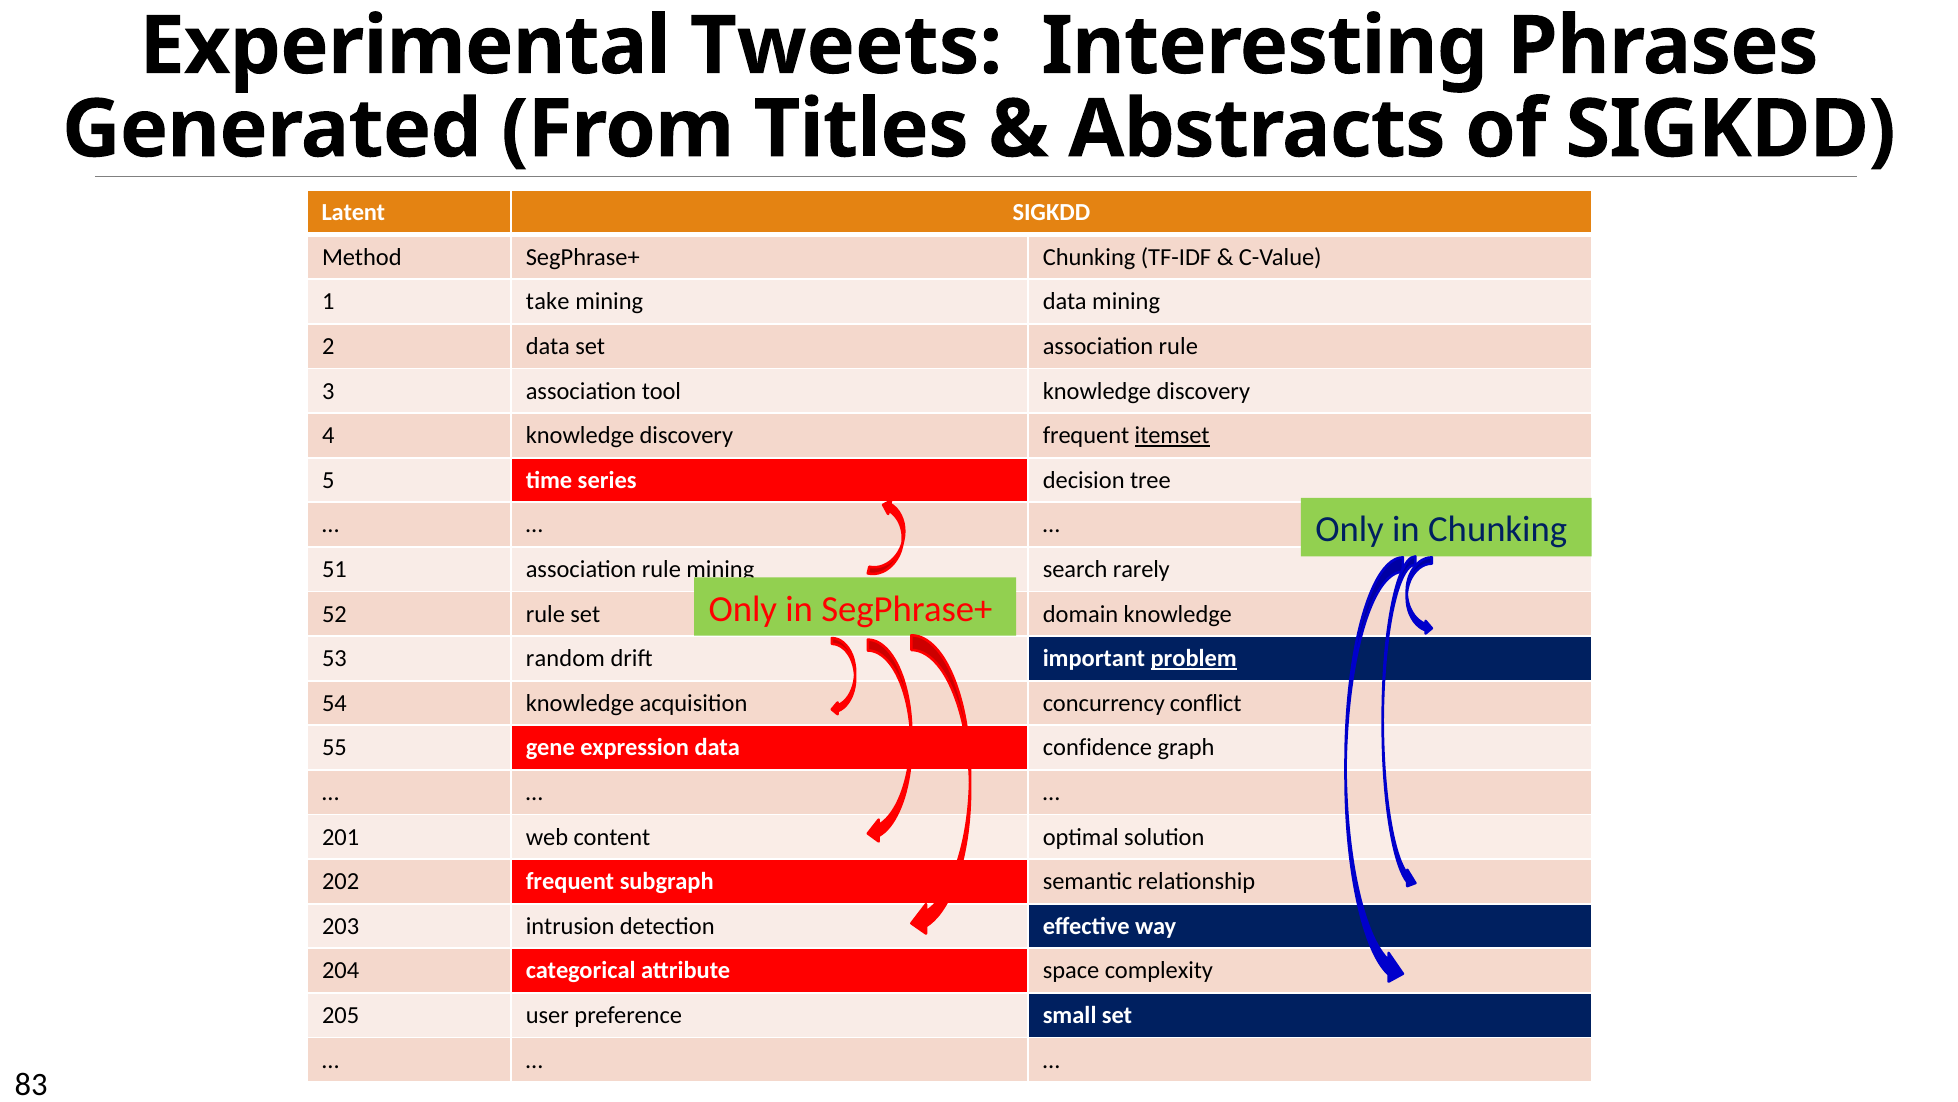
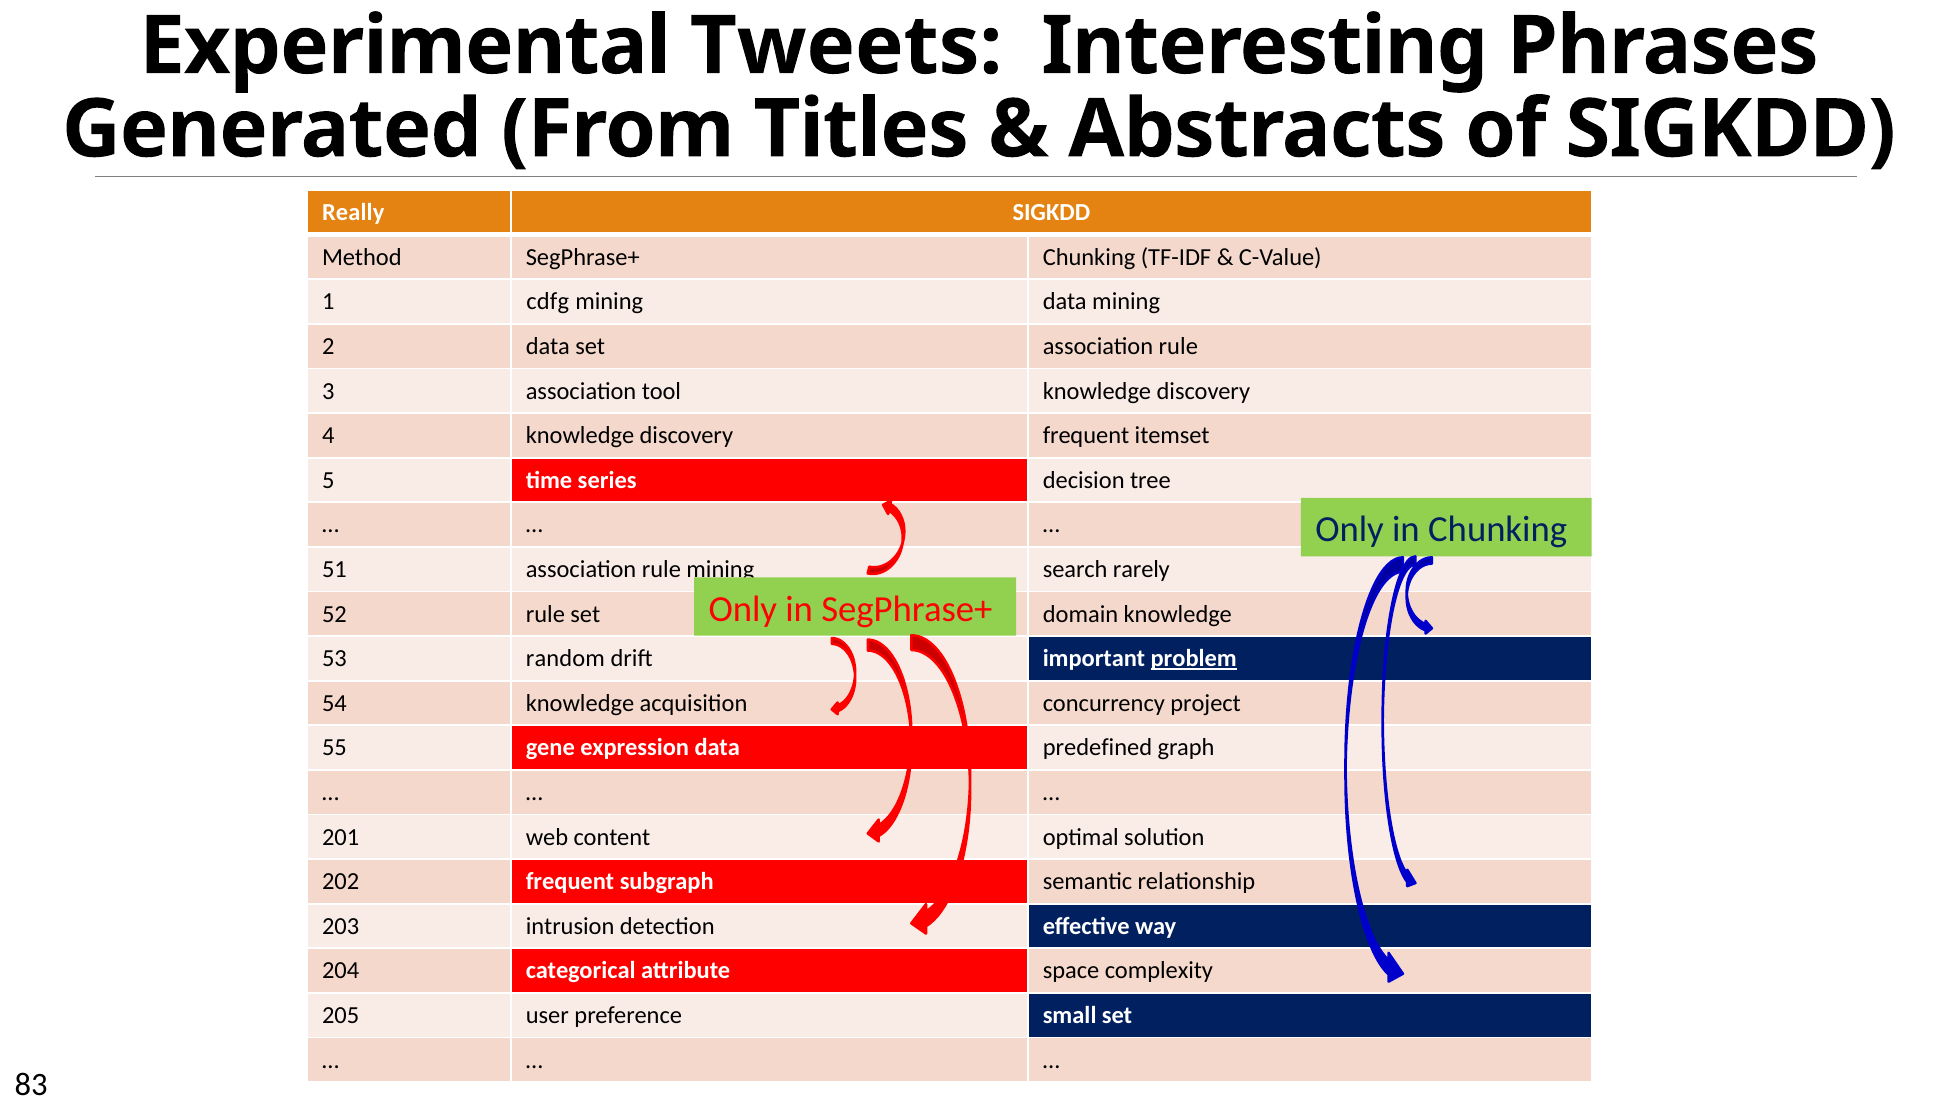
Latent: Latent -> Really (353, 212)
take: take -> cdfg (548, 302)
itemset underline: present -> none (1172, 435)
conflict: conflict -> project (1206, 703)
confidence: confidence -> predefined (1097, 747)
